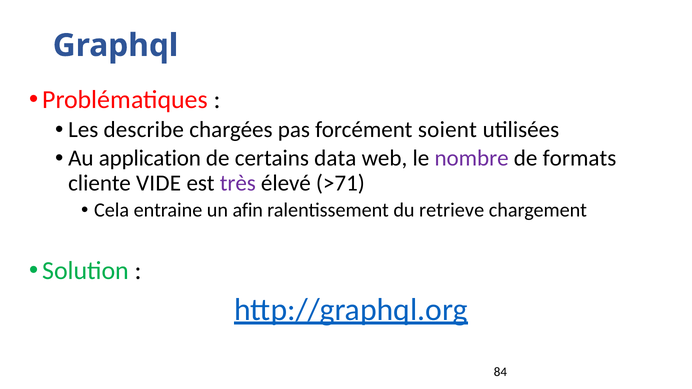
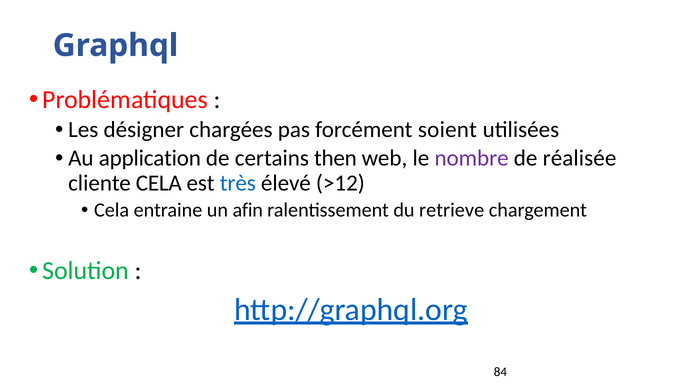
describe: describe -> désigner (144, 130)
data: data -> then (335, 158)
formats: formats -> réalisée (579, 158)
cliente VIDE: VIDE -> CELA (159, 183)
très colour: purple -> blue (238, 183)
>71: >71 -> >12 (340, 183)
